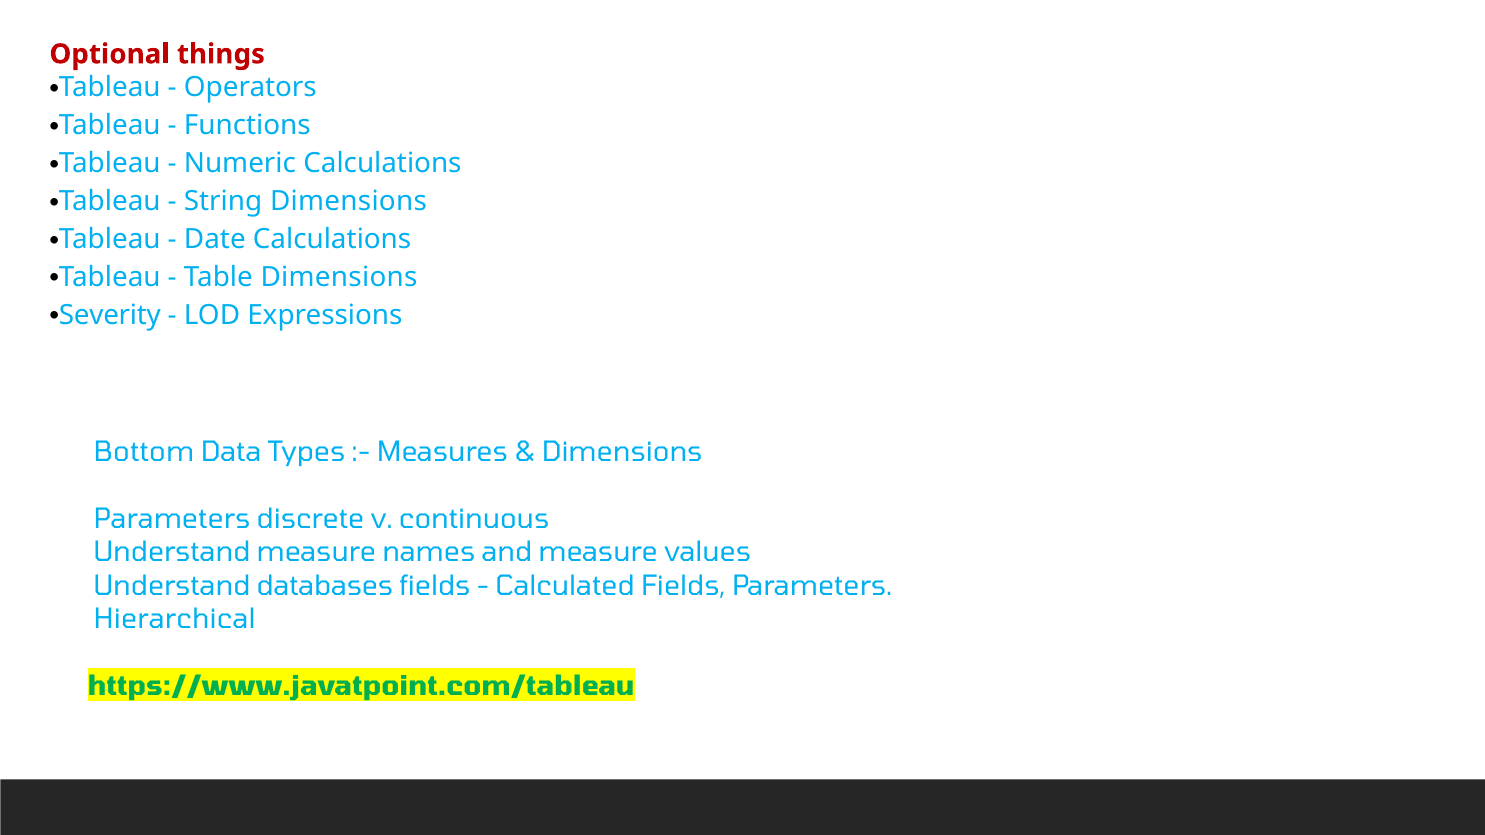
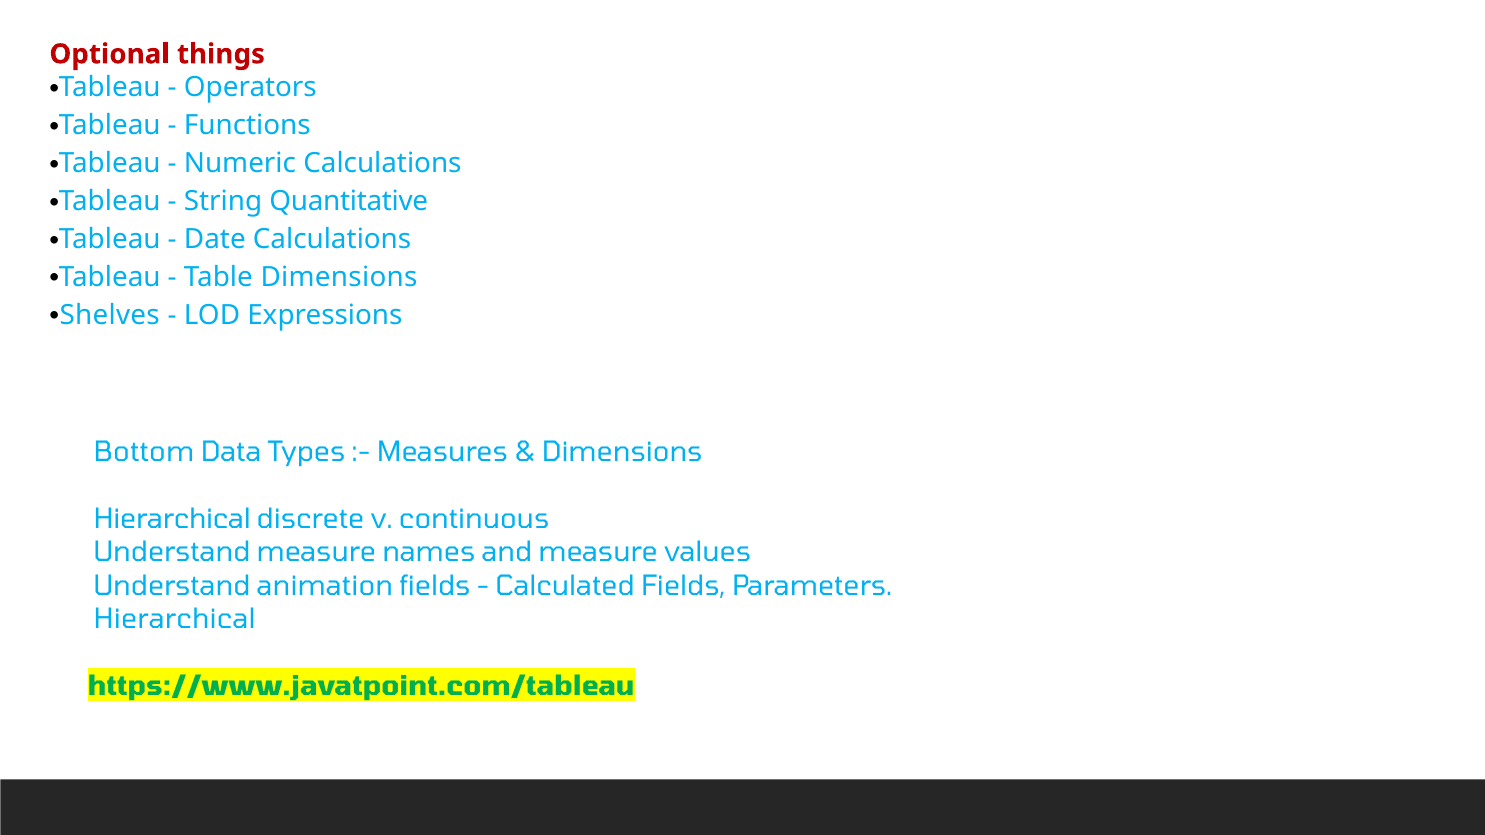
String Dimensions: Dimensions -> Quantitative (349, 201)
Severity: Severity -> Shelves (110, 315)
Parameters: Parameters -> Hierarchical (172, 519)
databases: databases -> animation (325, 586)
